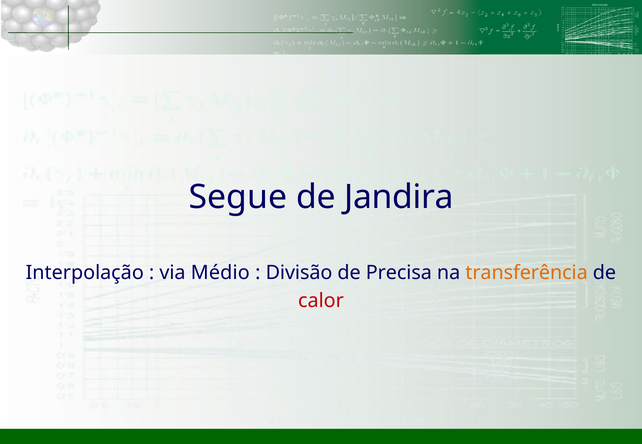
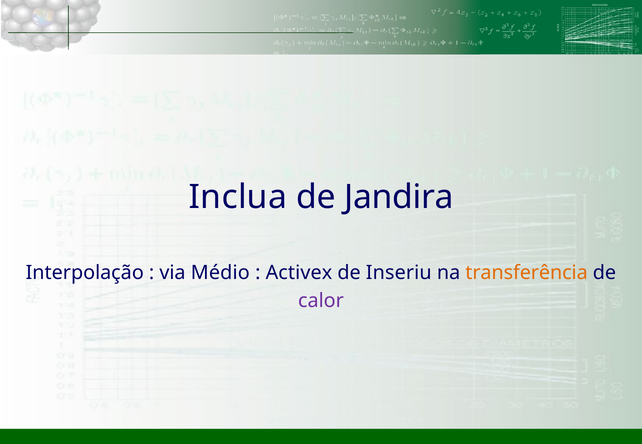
Segue: Segue -> Inclua (238, 197)
Divisão: Divisão -> Activex (299, 273)
Precisa: Precisa -> Inseriu (399, 273)
calor colour: red -> purple (321, 301)
